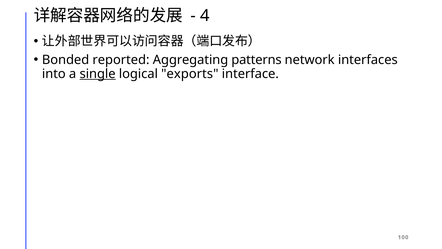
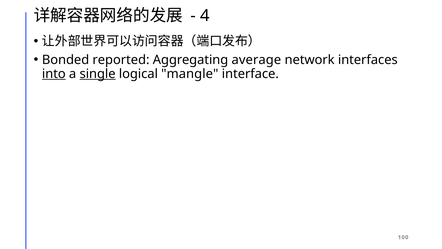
patterns: patterns -> average (256, 60)
into underline: none -> present (54, 74)
exports: exports -> mangle (190, 74)
